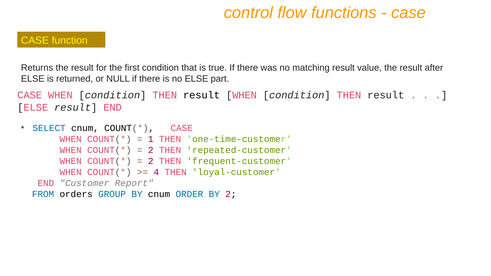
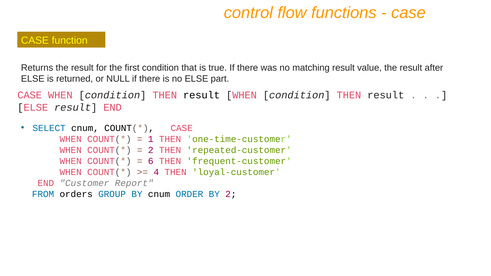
2: 2 -> 6 (151, 161)
